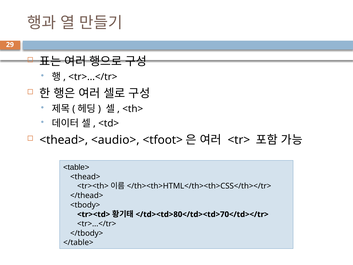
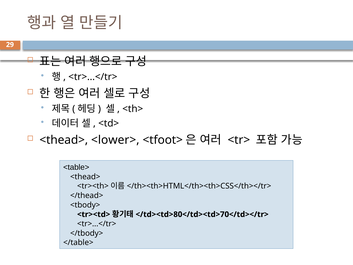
<audio>: <audio> -> <lower> (115, 140)
